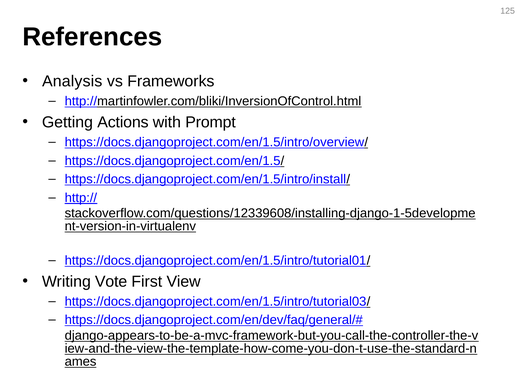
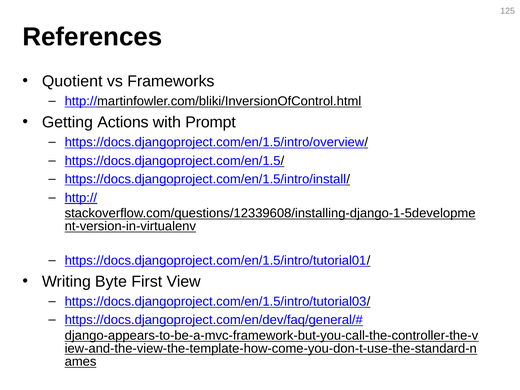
Analysis: Analysis -> Quotient (72, 81)
Vote: Vote -> Byte (111, 281)
